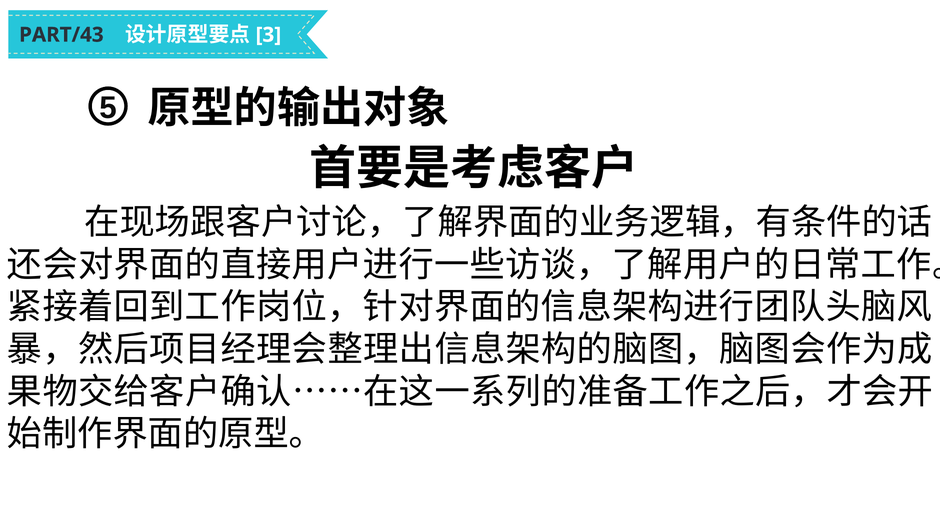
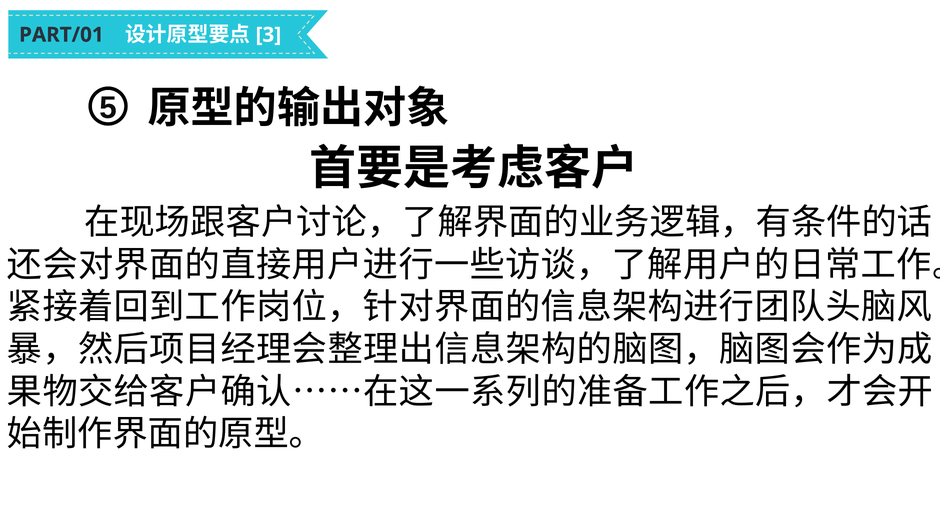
PART/43: PART/43 -> PART/01 (61, 35)
